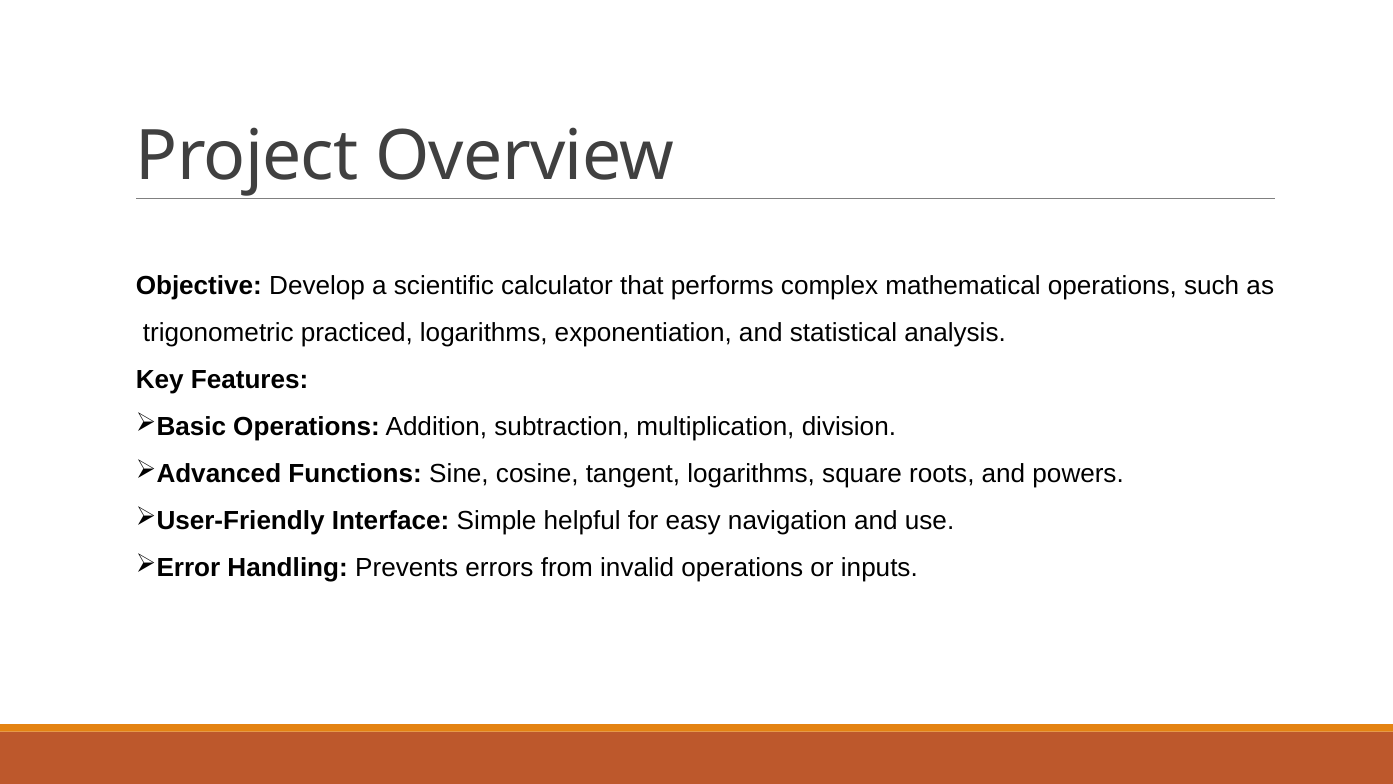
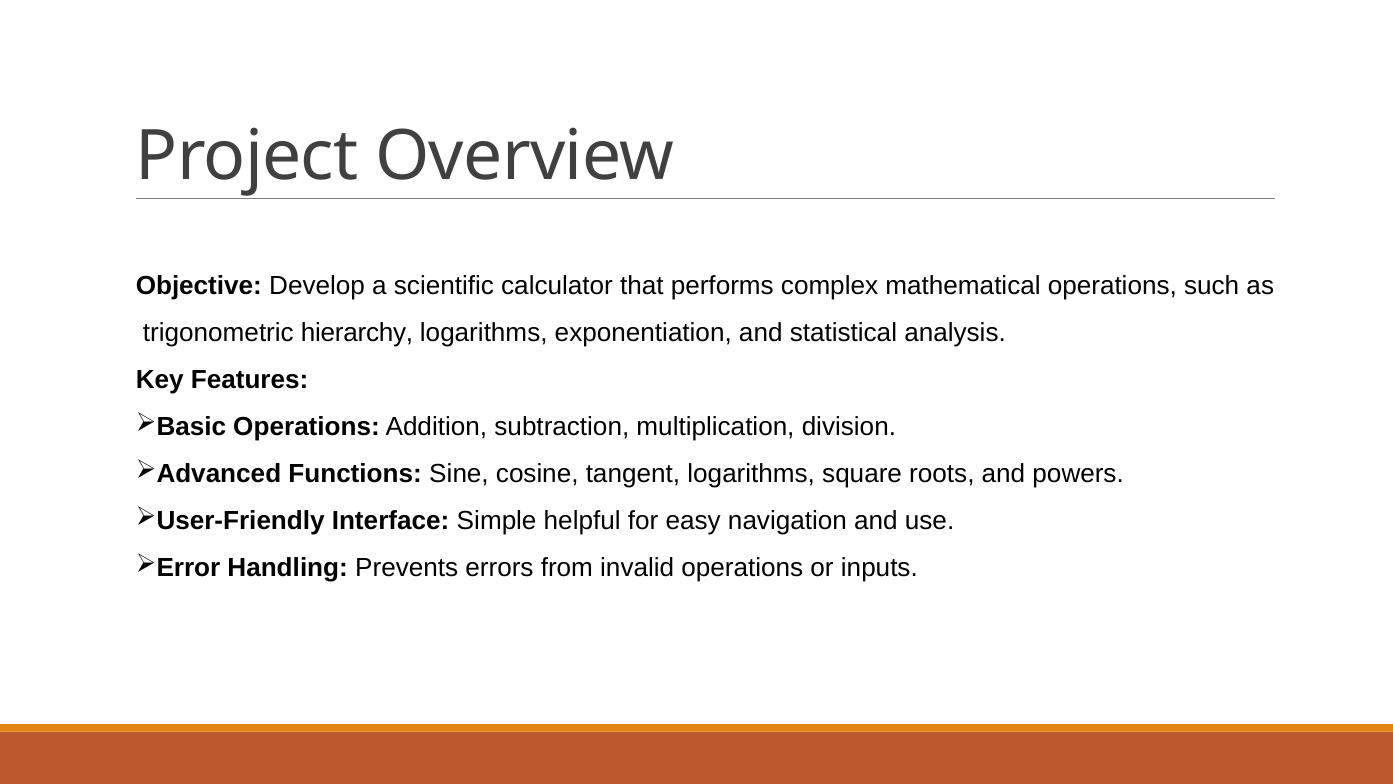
practiced: practiced -> hierarchy (357, 333)
